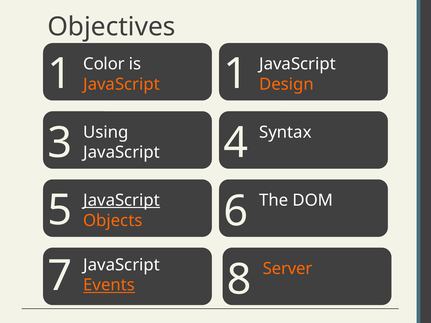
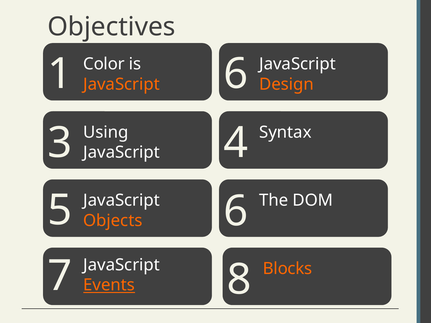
1 1: 1 -> 6 (236, 74)
JavaScript underline: present -> none (122, 201)
Server: Server -> Blocks (288, 269)
